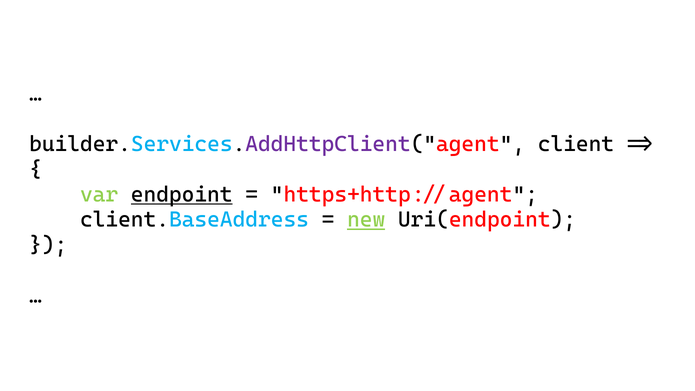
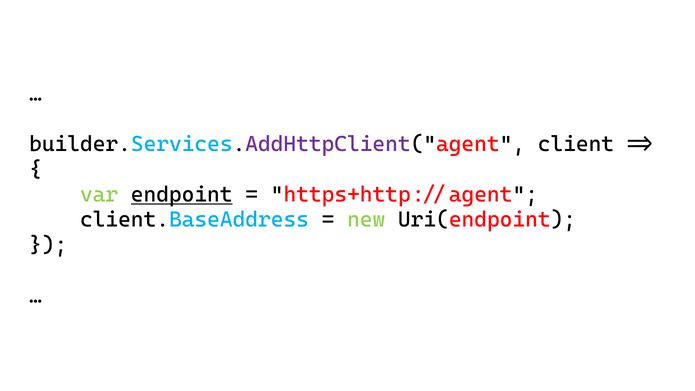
new underline: present -> none (366, 220)
